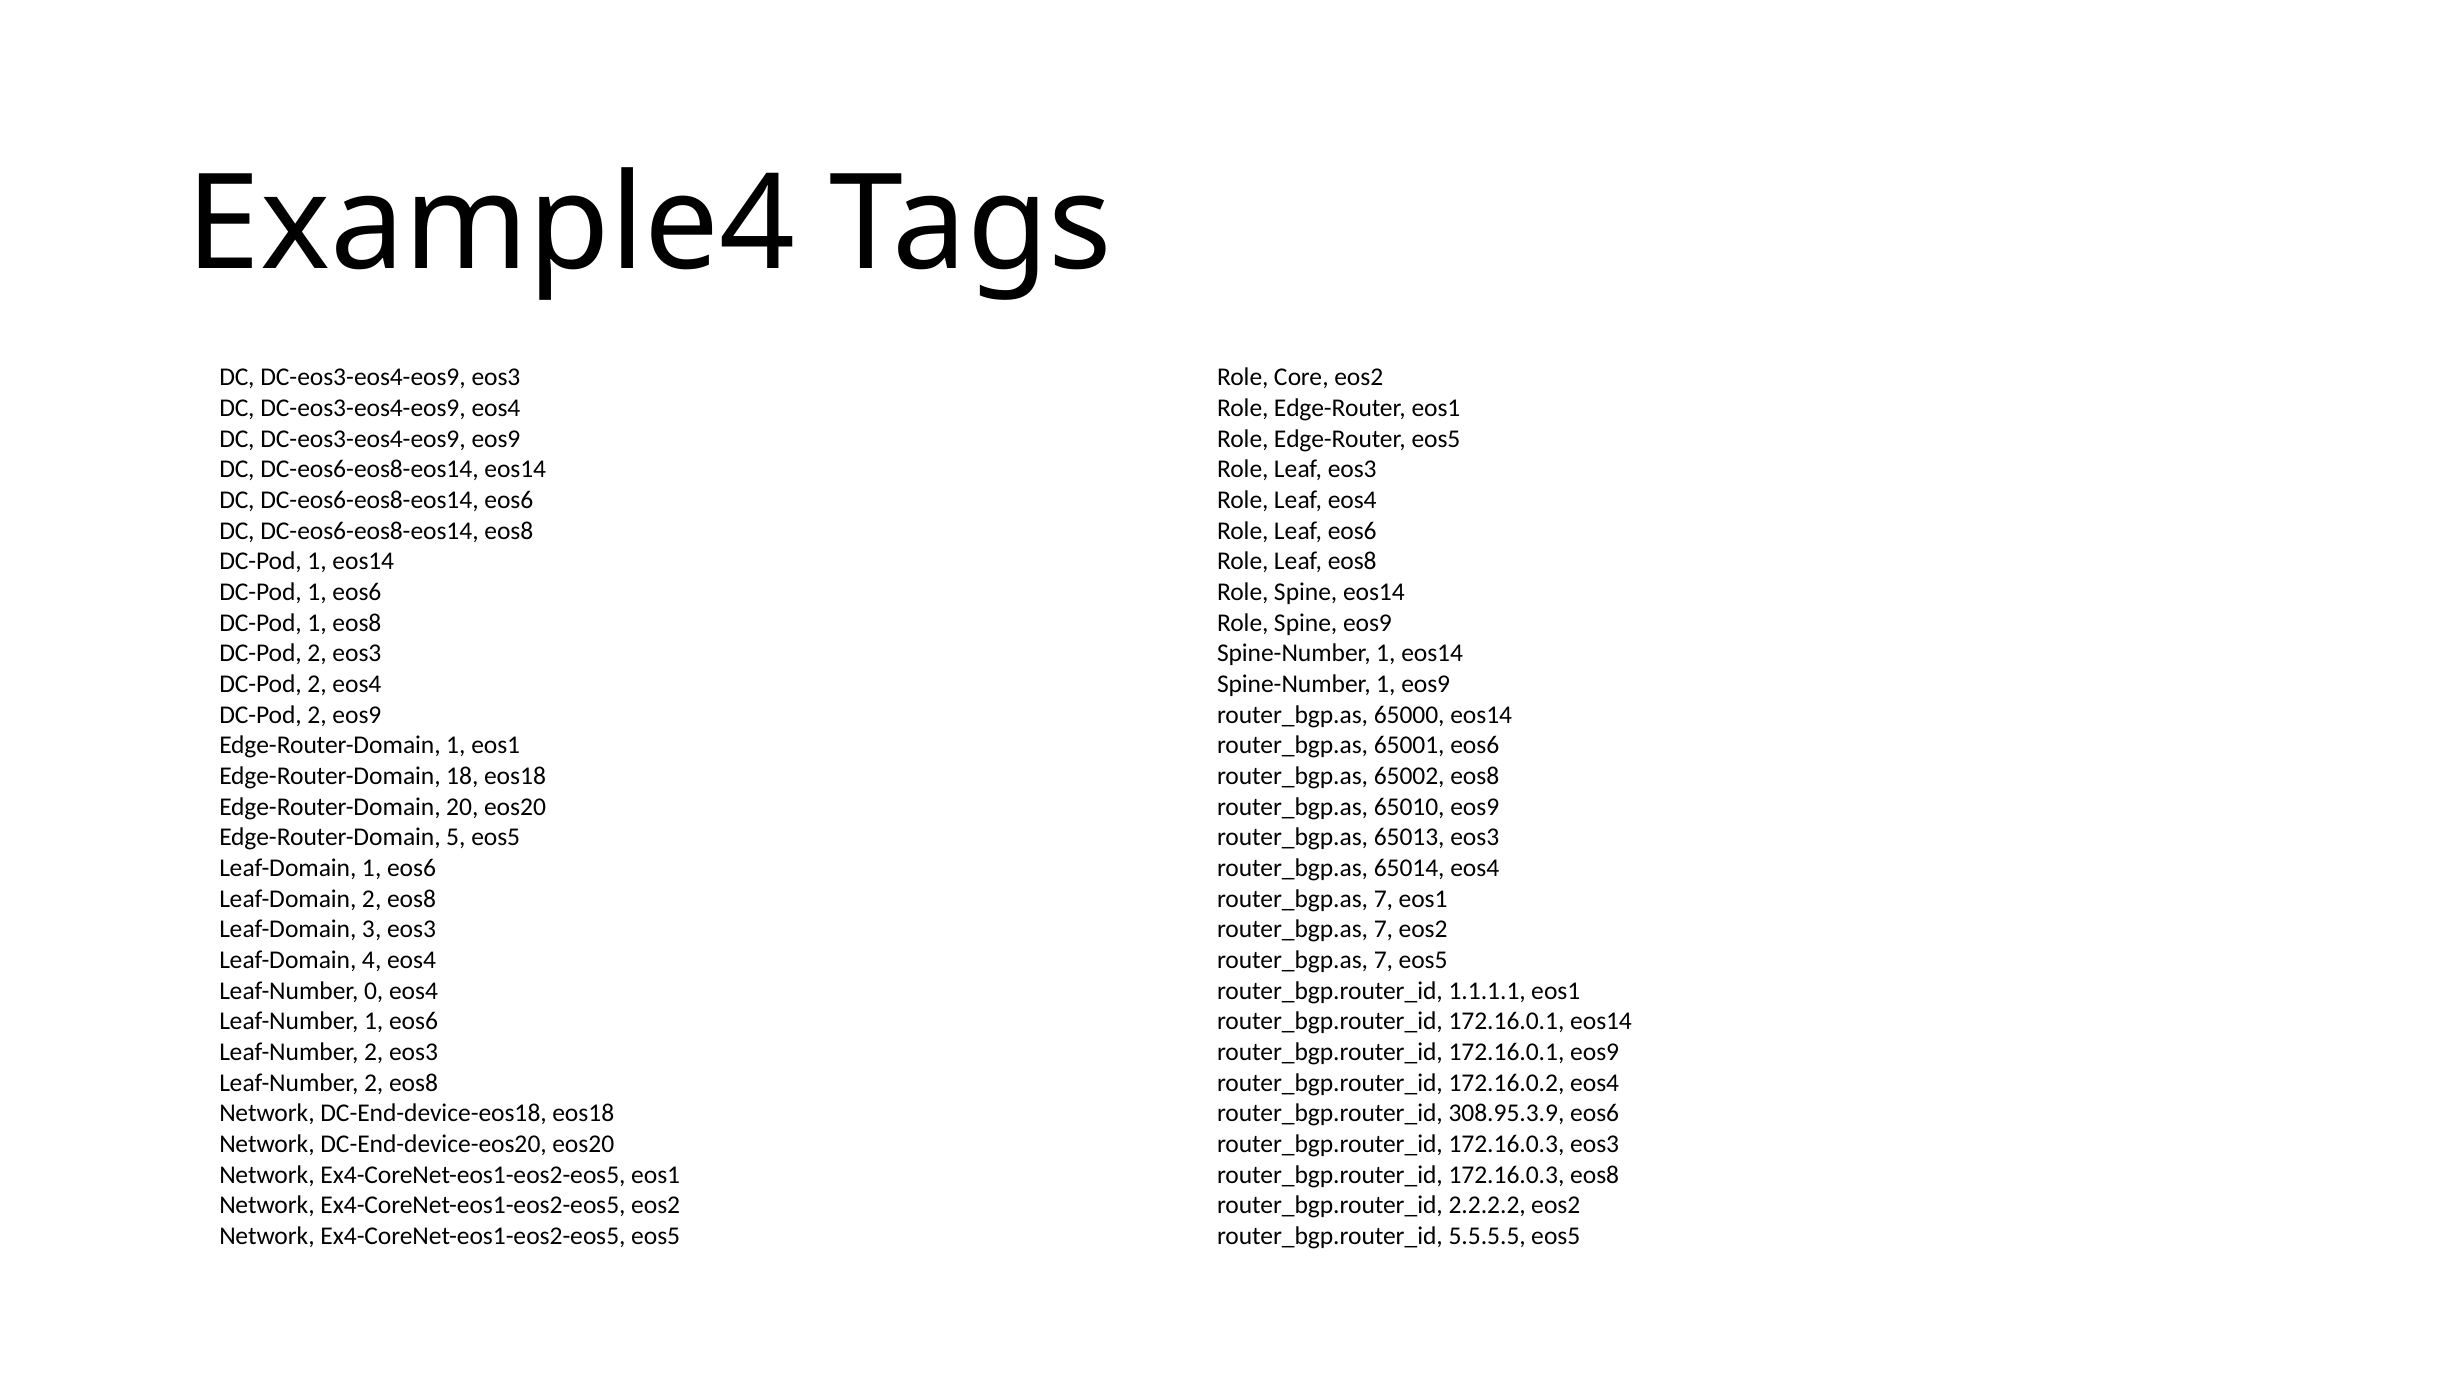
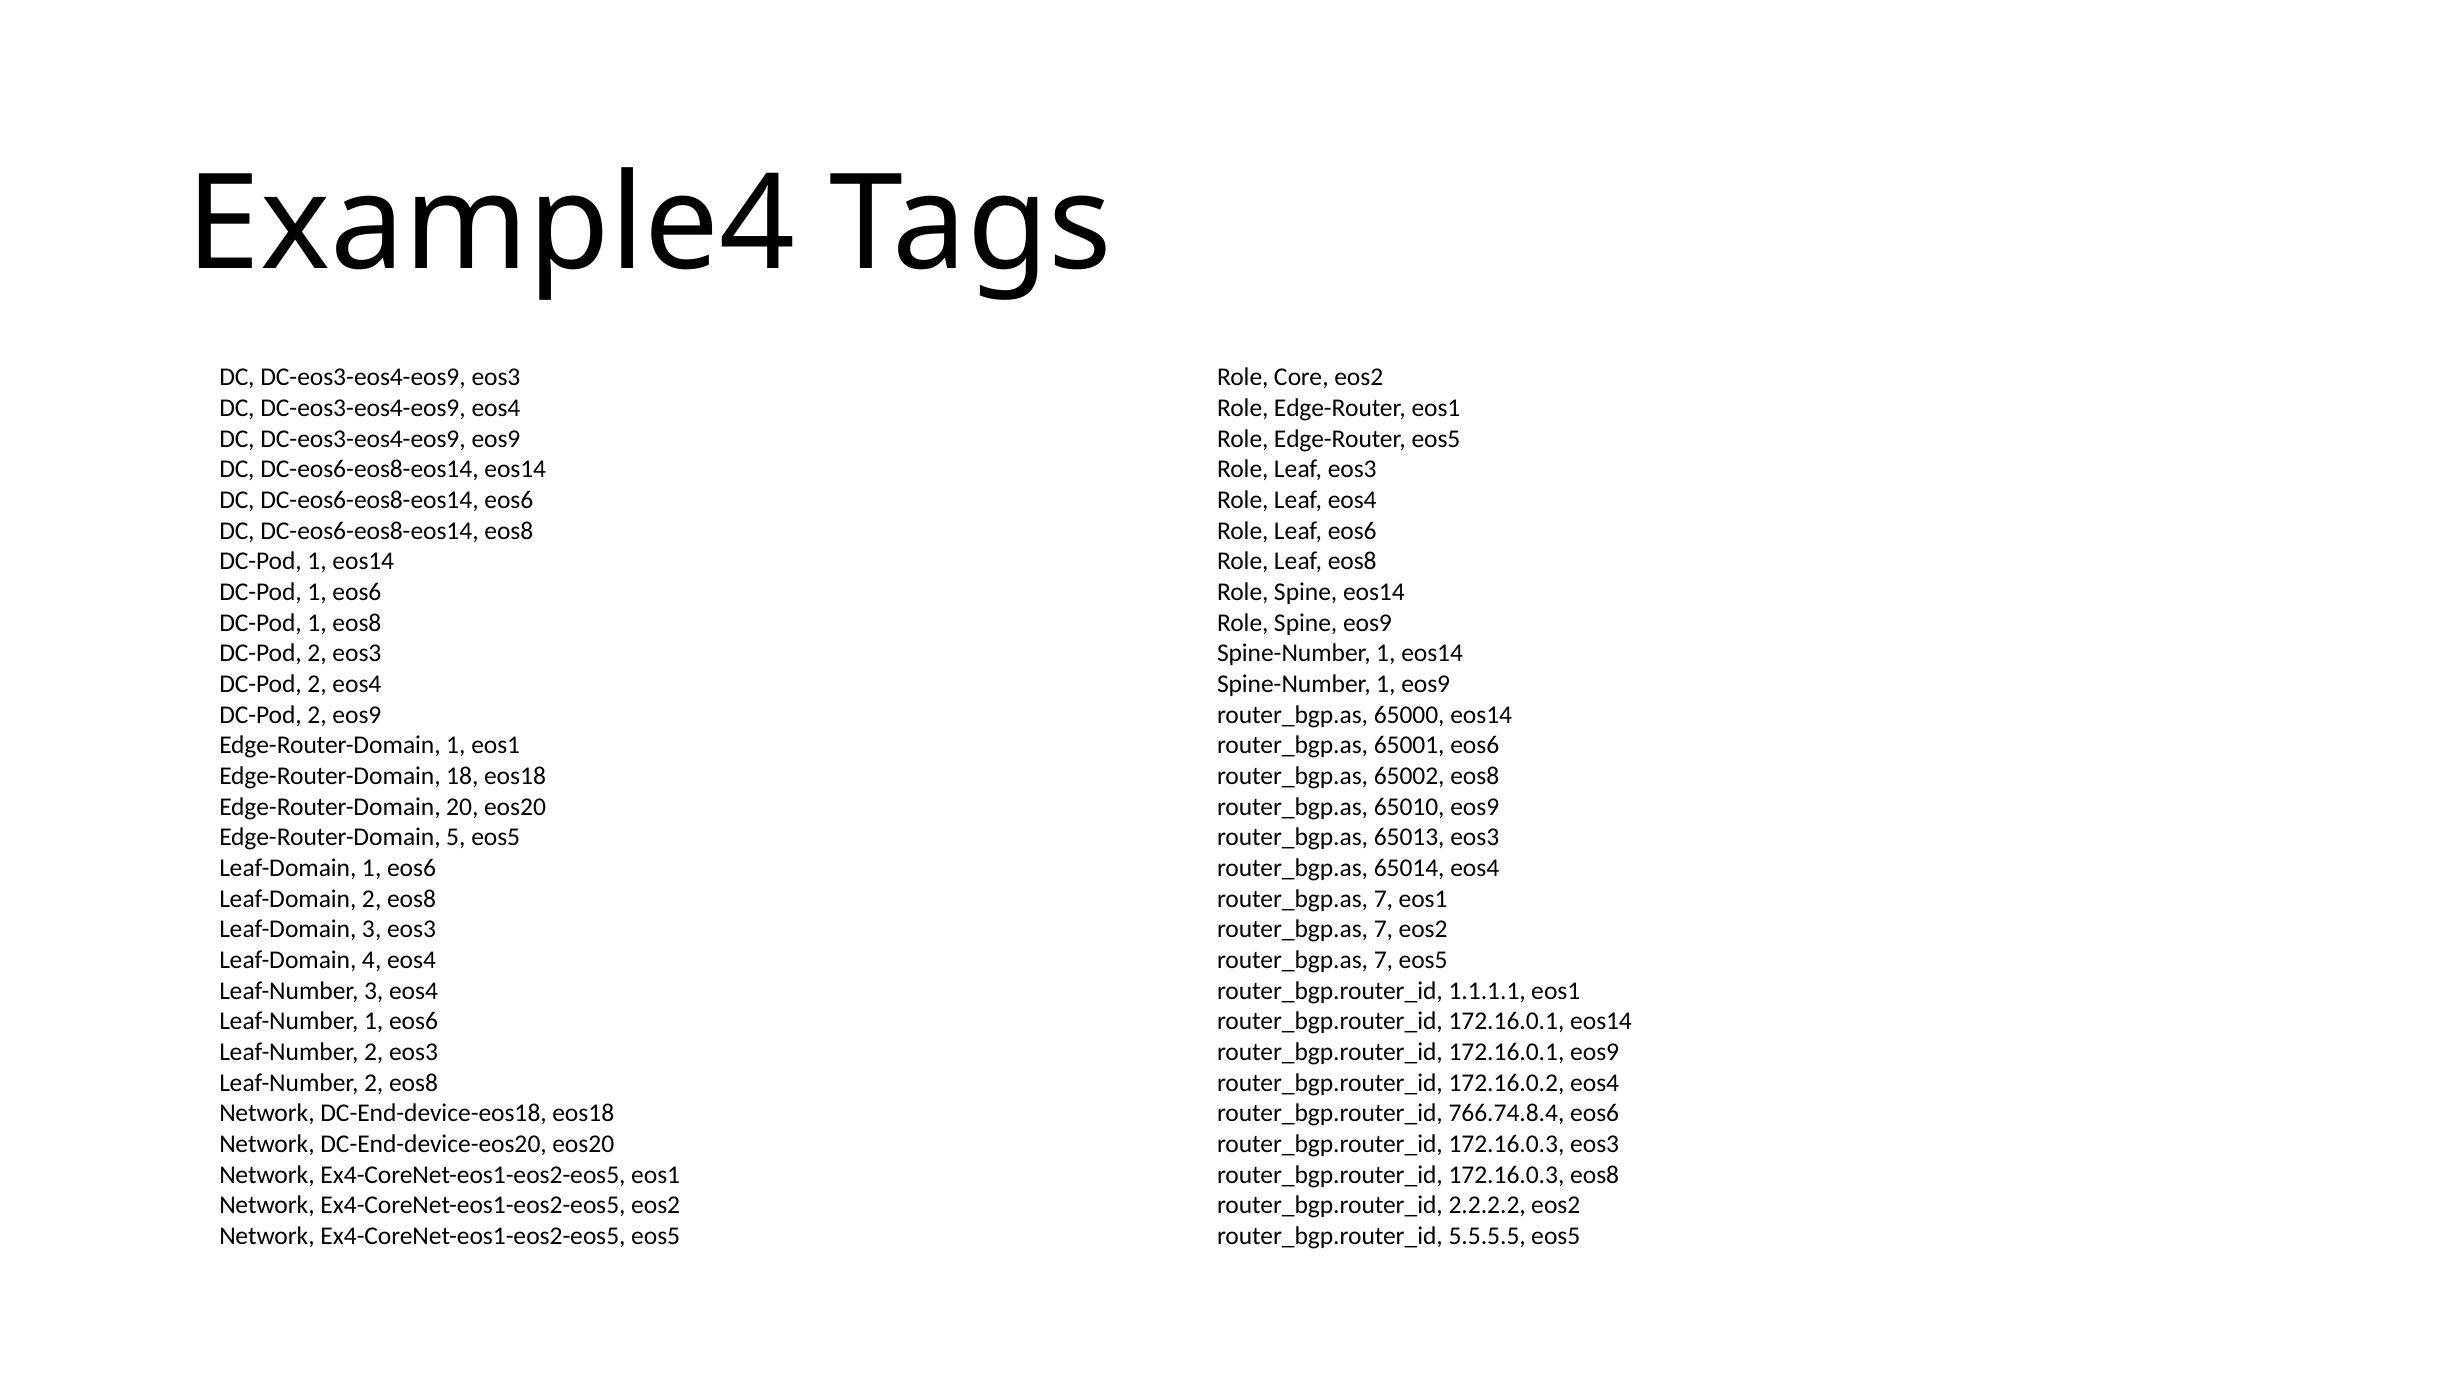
Leaf-Number 0: 0 -> 3 (374, 991)
308.95.3.9: 308.95.3.9 -> 766.74.8.4 (1506, 1114)
